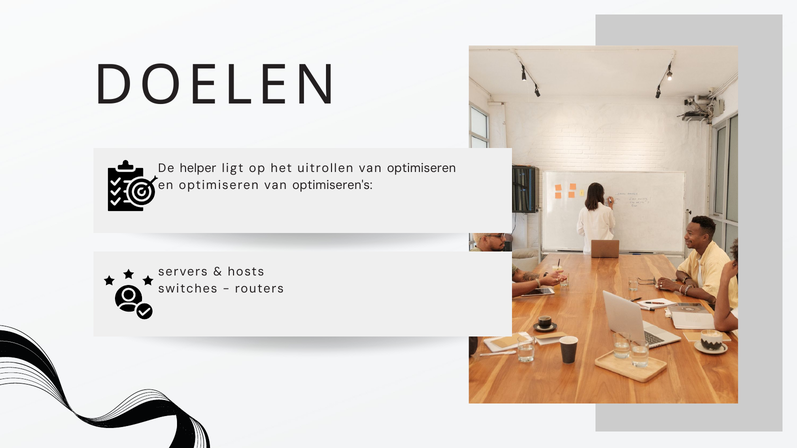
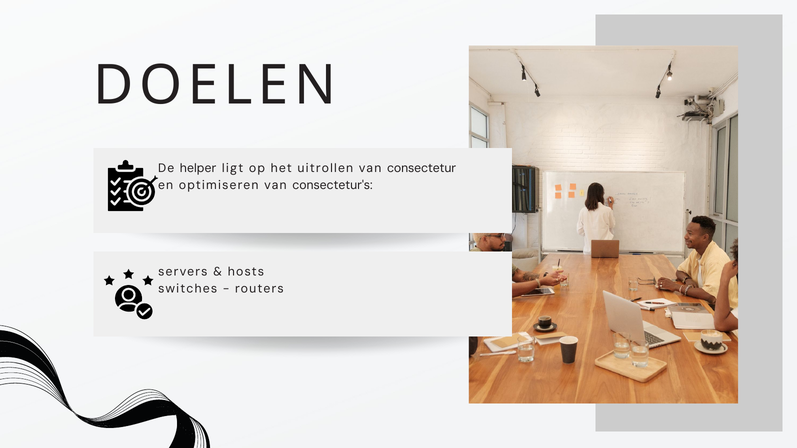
van optimiseren: optimiseren -> consectetur (422, 168)
optimiseren's: optimiseren's -> consectetur's (332, 185)
